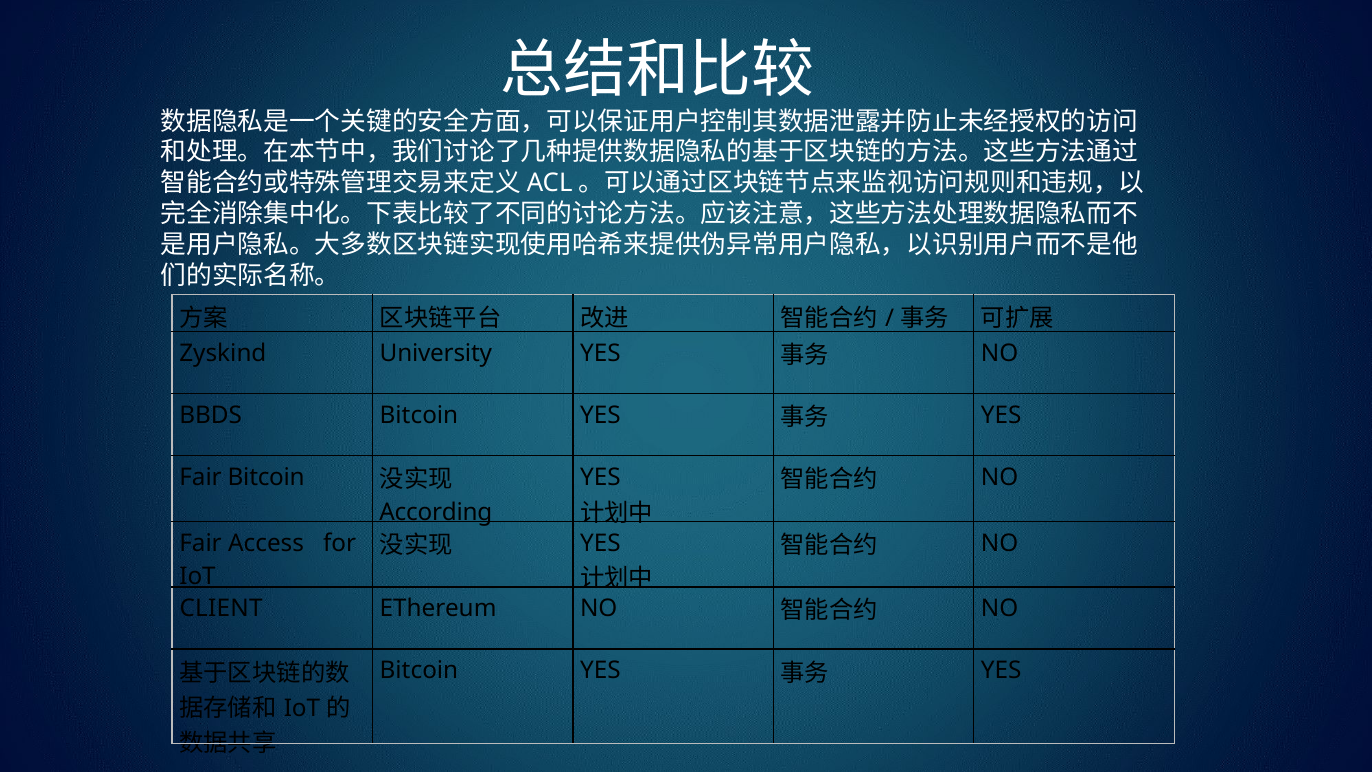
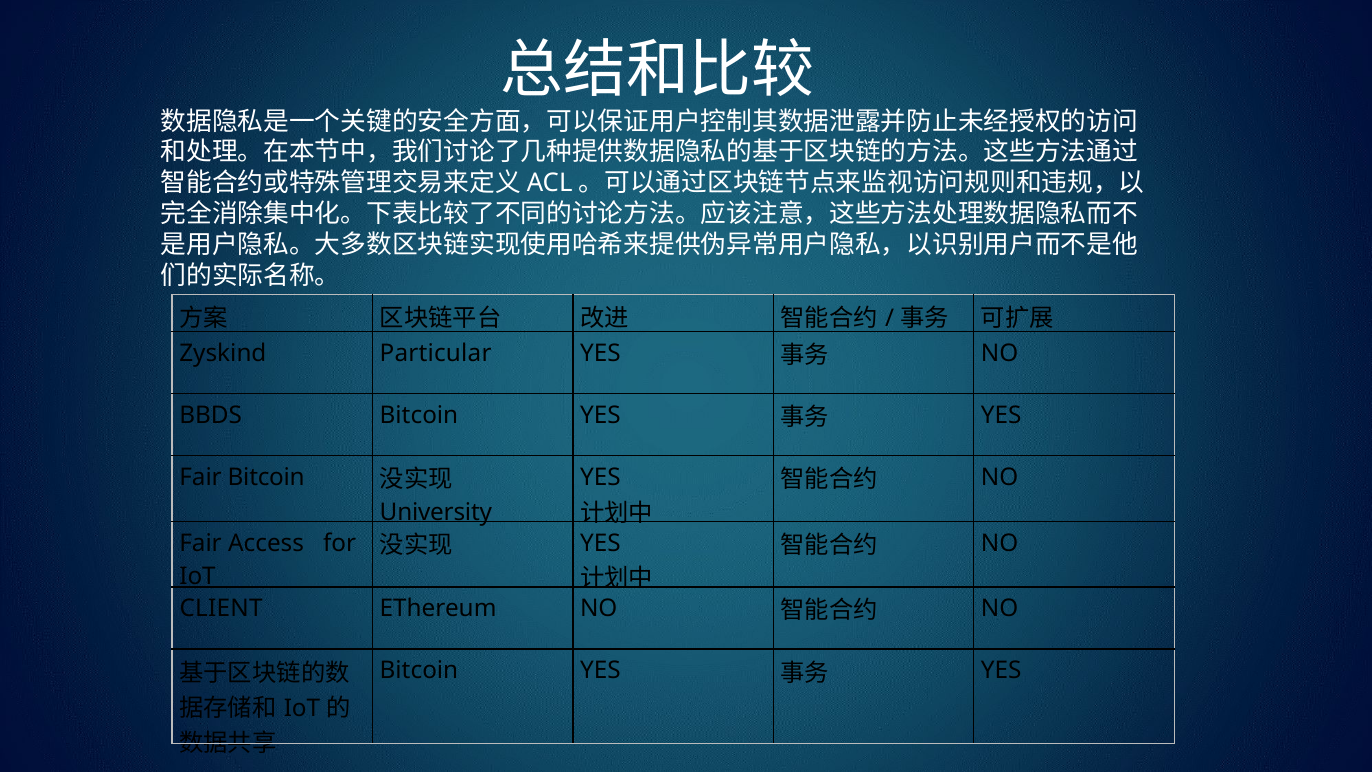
University: University -> Particular (436, 353)
According: According -> University (436, 513)
